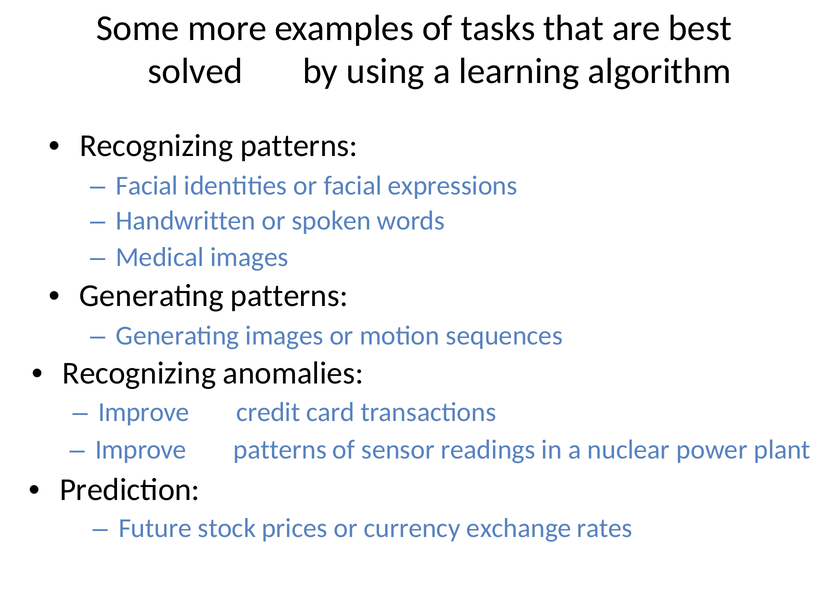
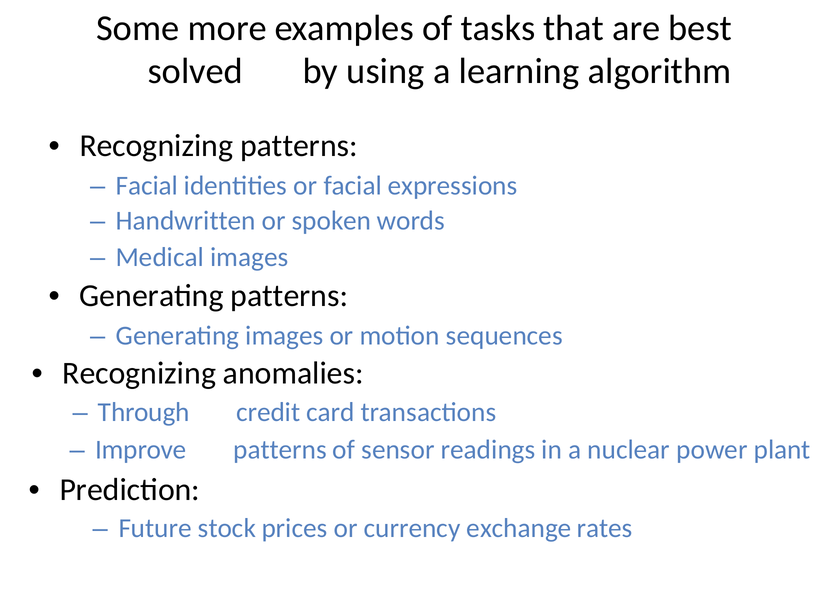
Improve: Improve -> Through (144, 412)
